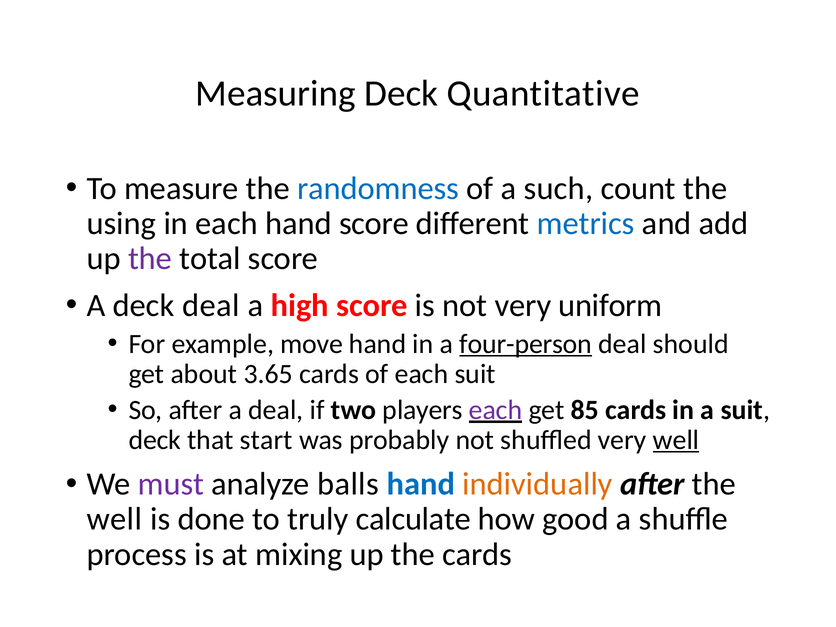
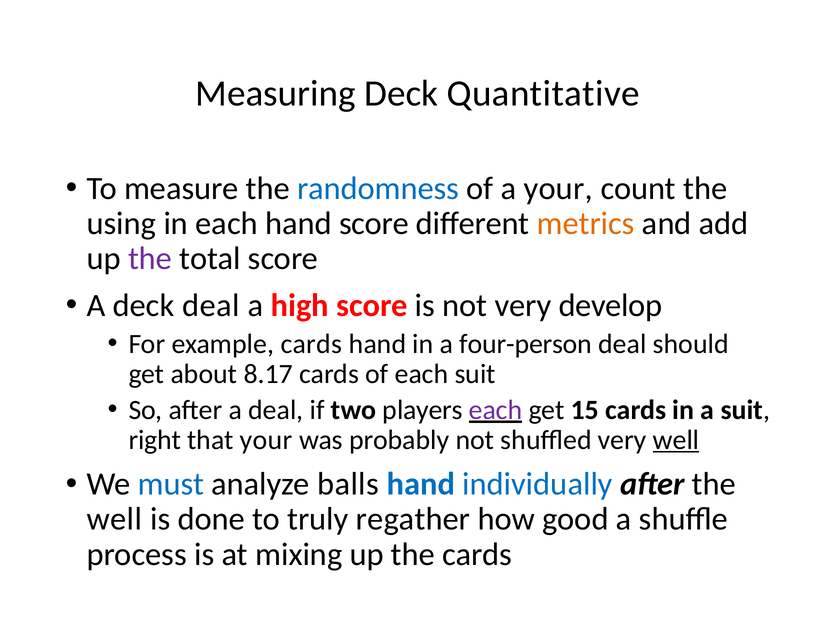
a such: such -> your (558, 188)
metrics colour: blue -> orange (586, 224)
uniform: uniform -> develop (610, 305)
example move: move -> cards (311, 344)
four-person underline: present -> none (526, 344)
3.65: 3.65 -> 8.17 (268, 374)
85: 85 -> 15 (585, 410)
deck: deck -> right (155, 440)
that start: start -> your (266, 440)
must colour: purple -> blue (171, 484)
individually colour: orange -> blue (538, 484)
calculate: calculate -> regather (413, 519)
